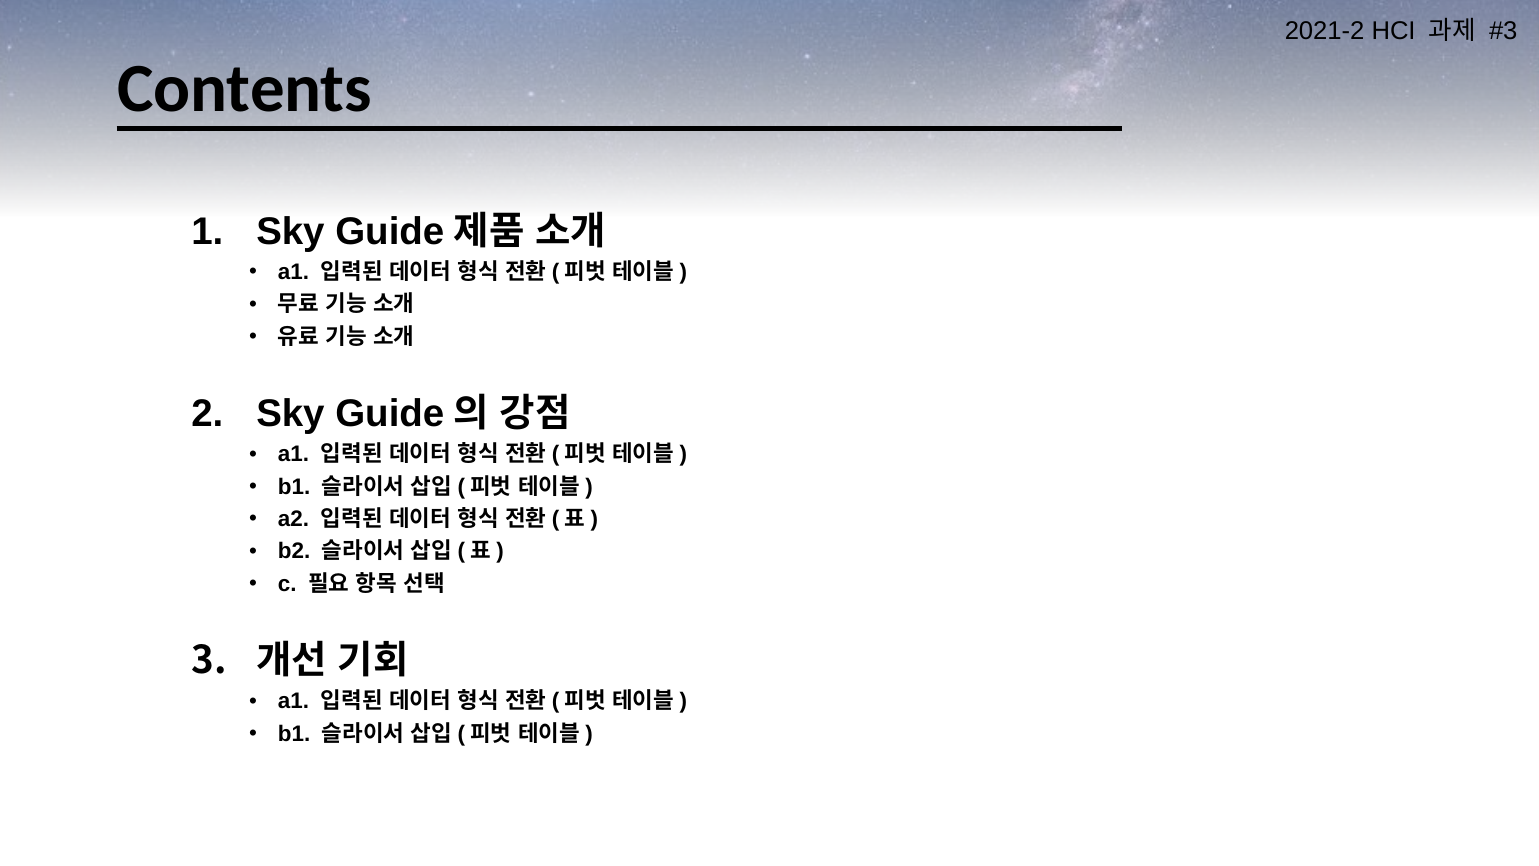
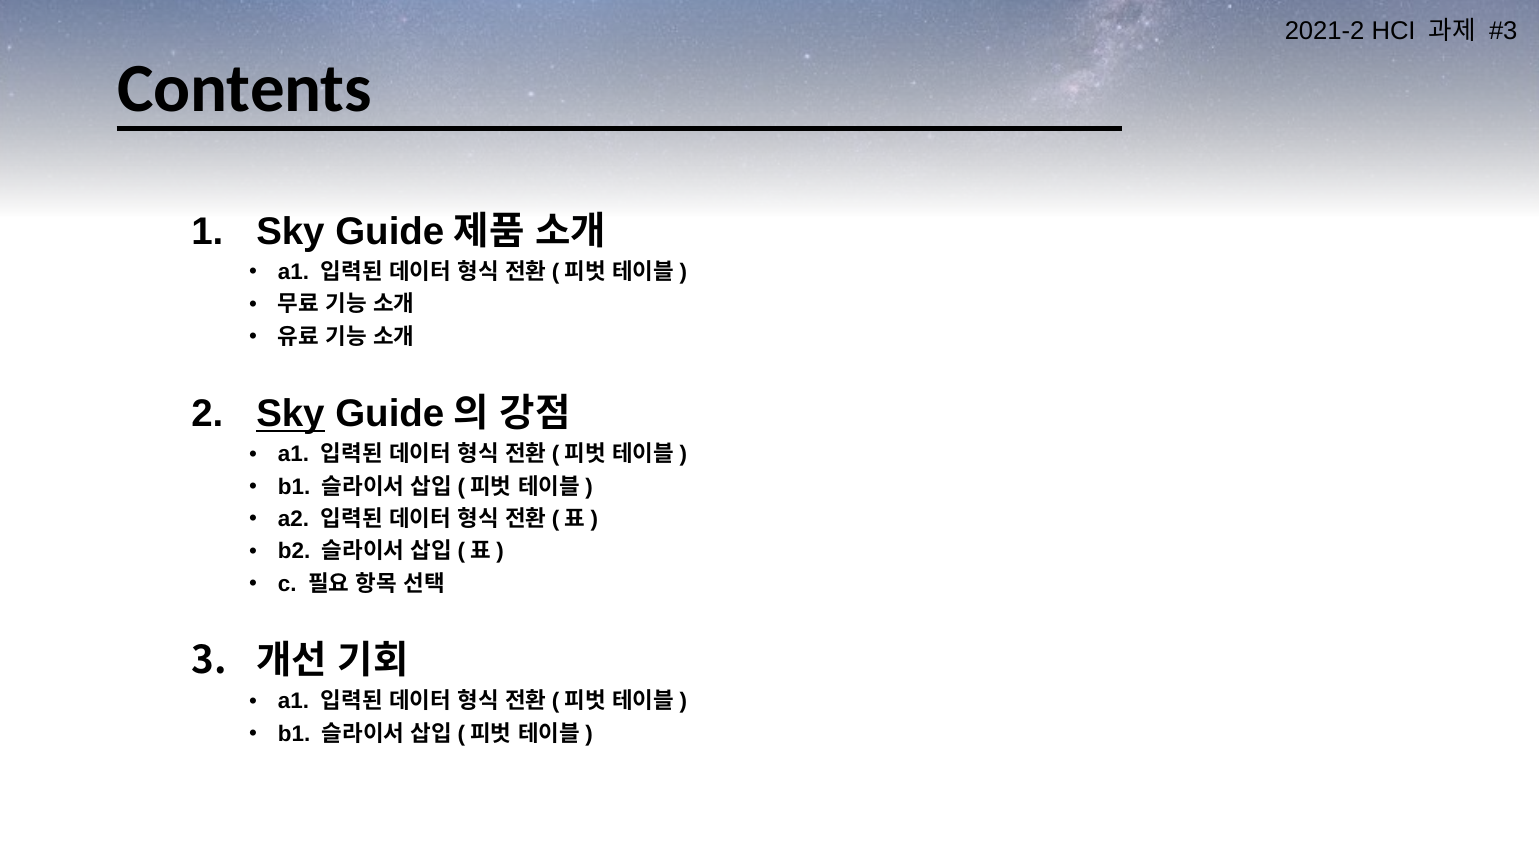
Sky underline: none -> present (290, 414)
